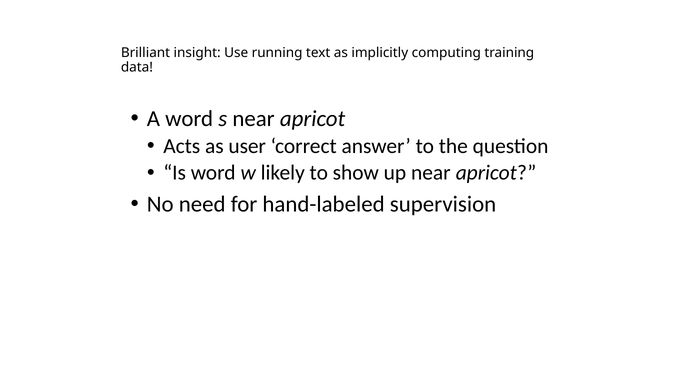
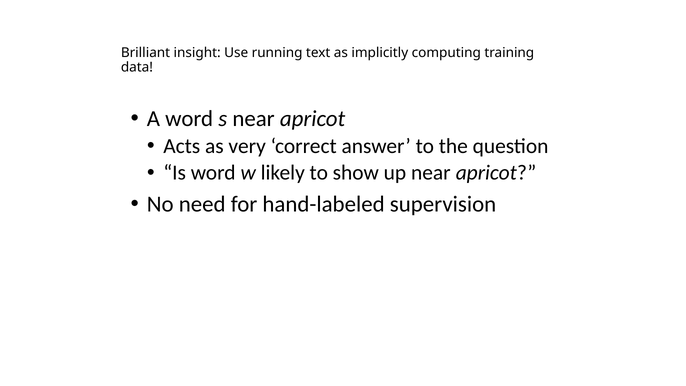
user: user -> very (247, 146)
